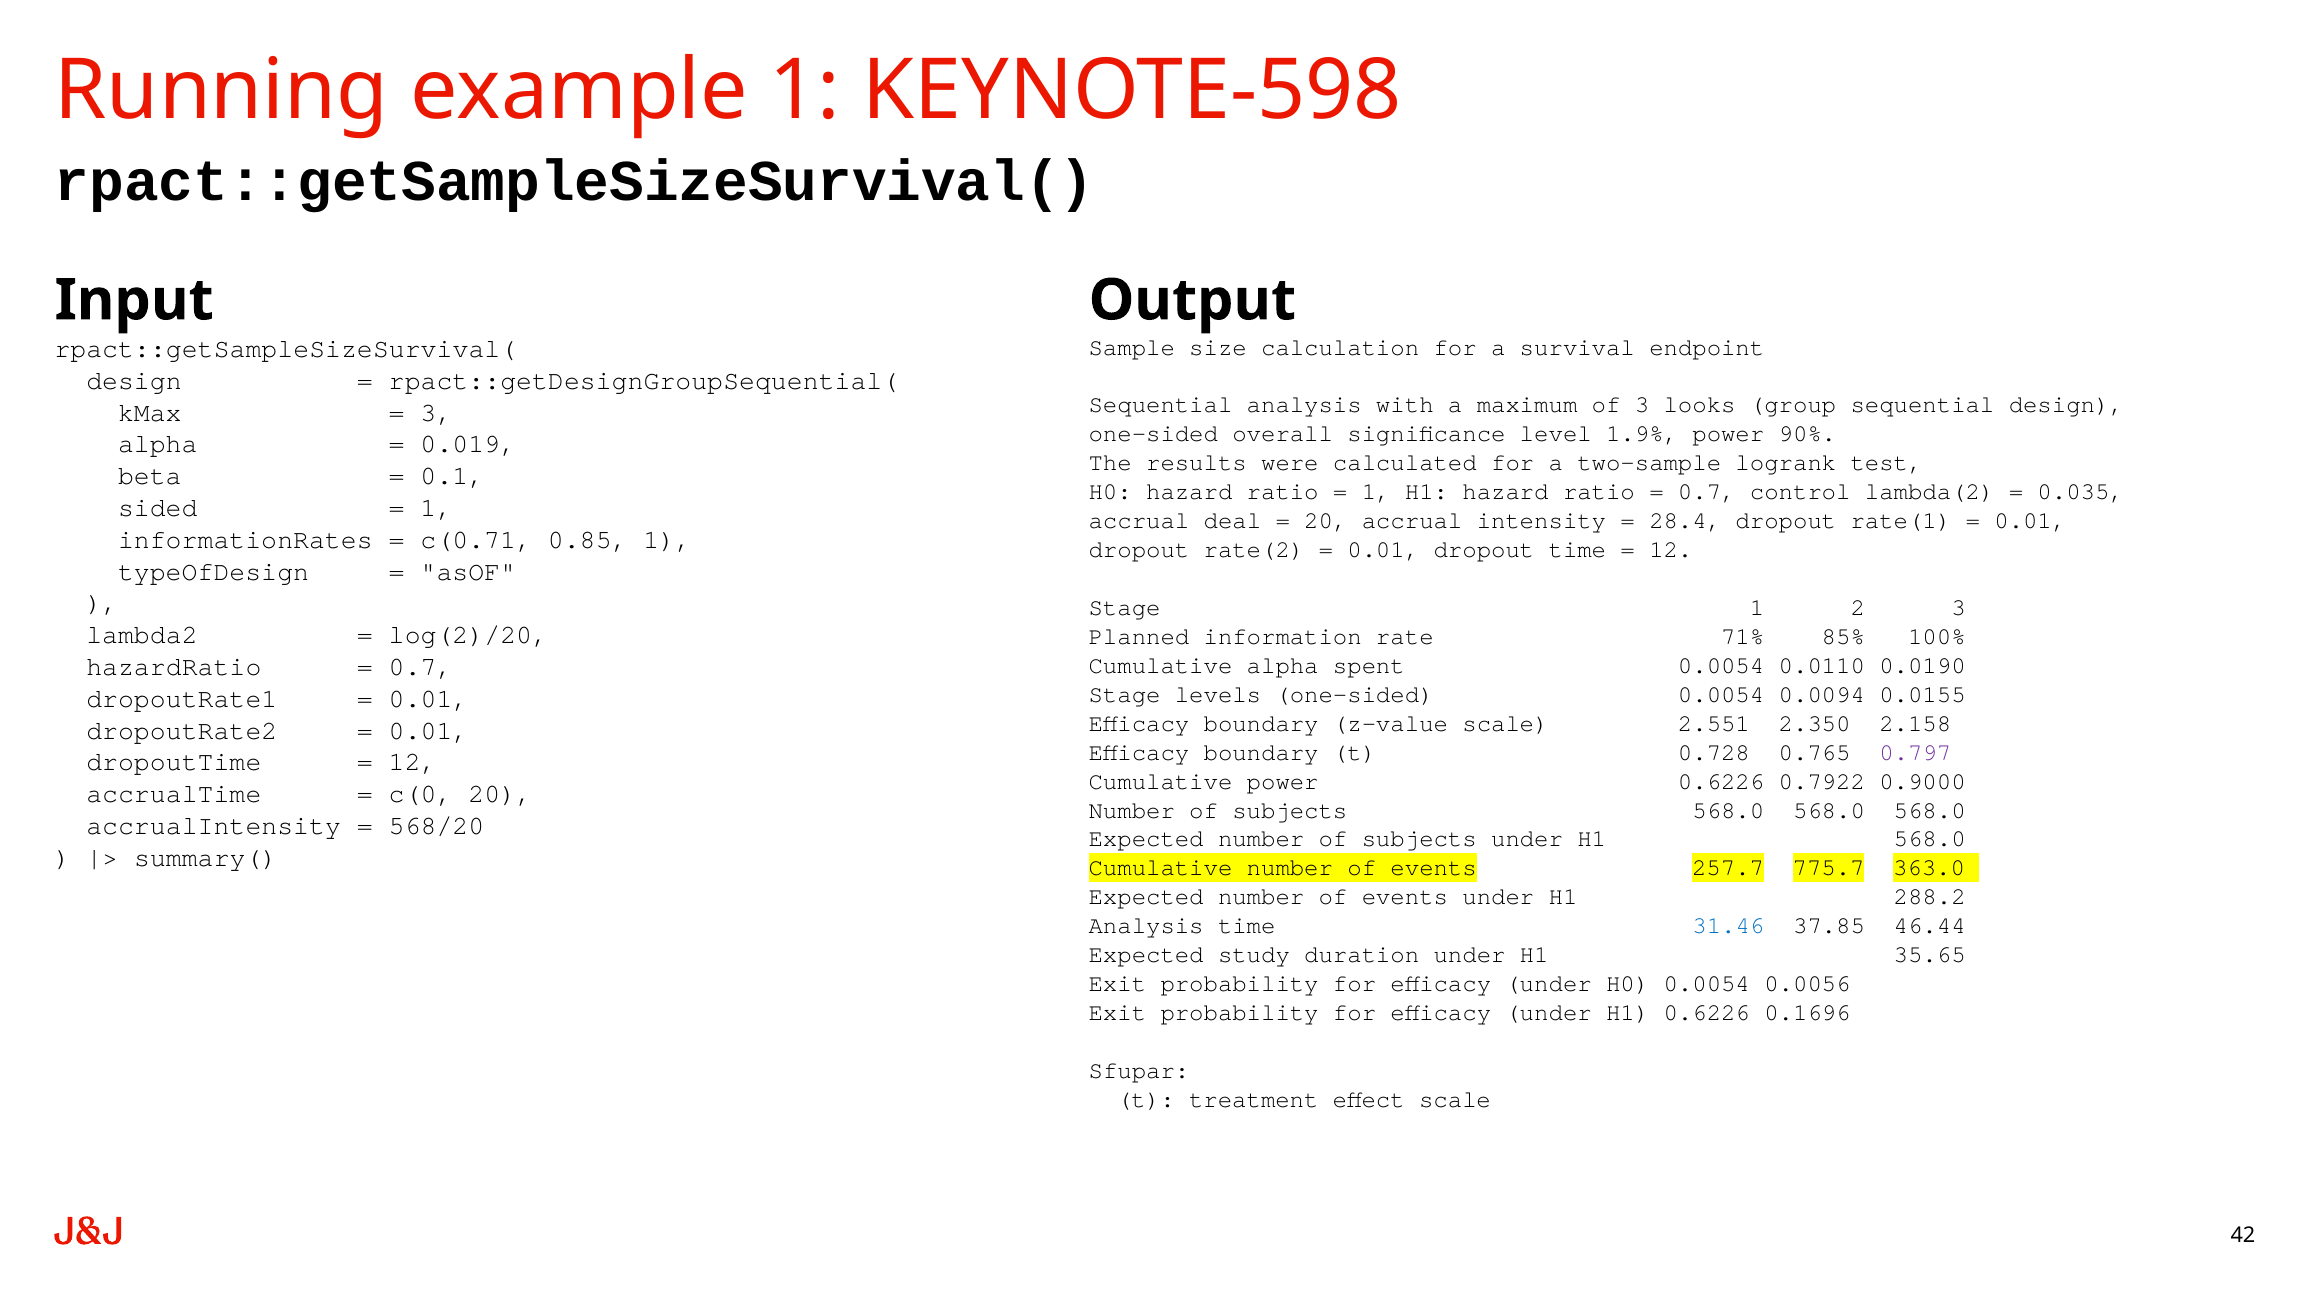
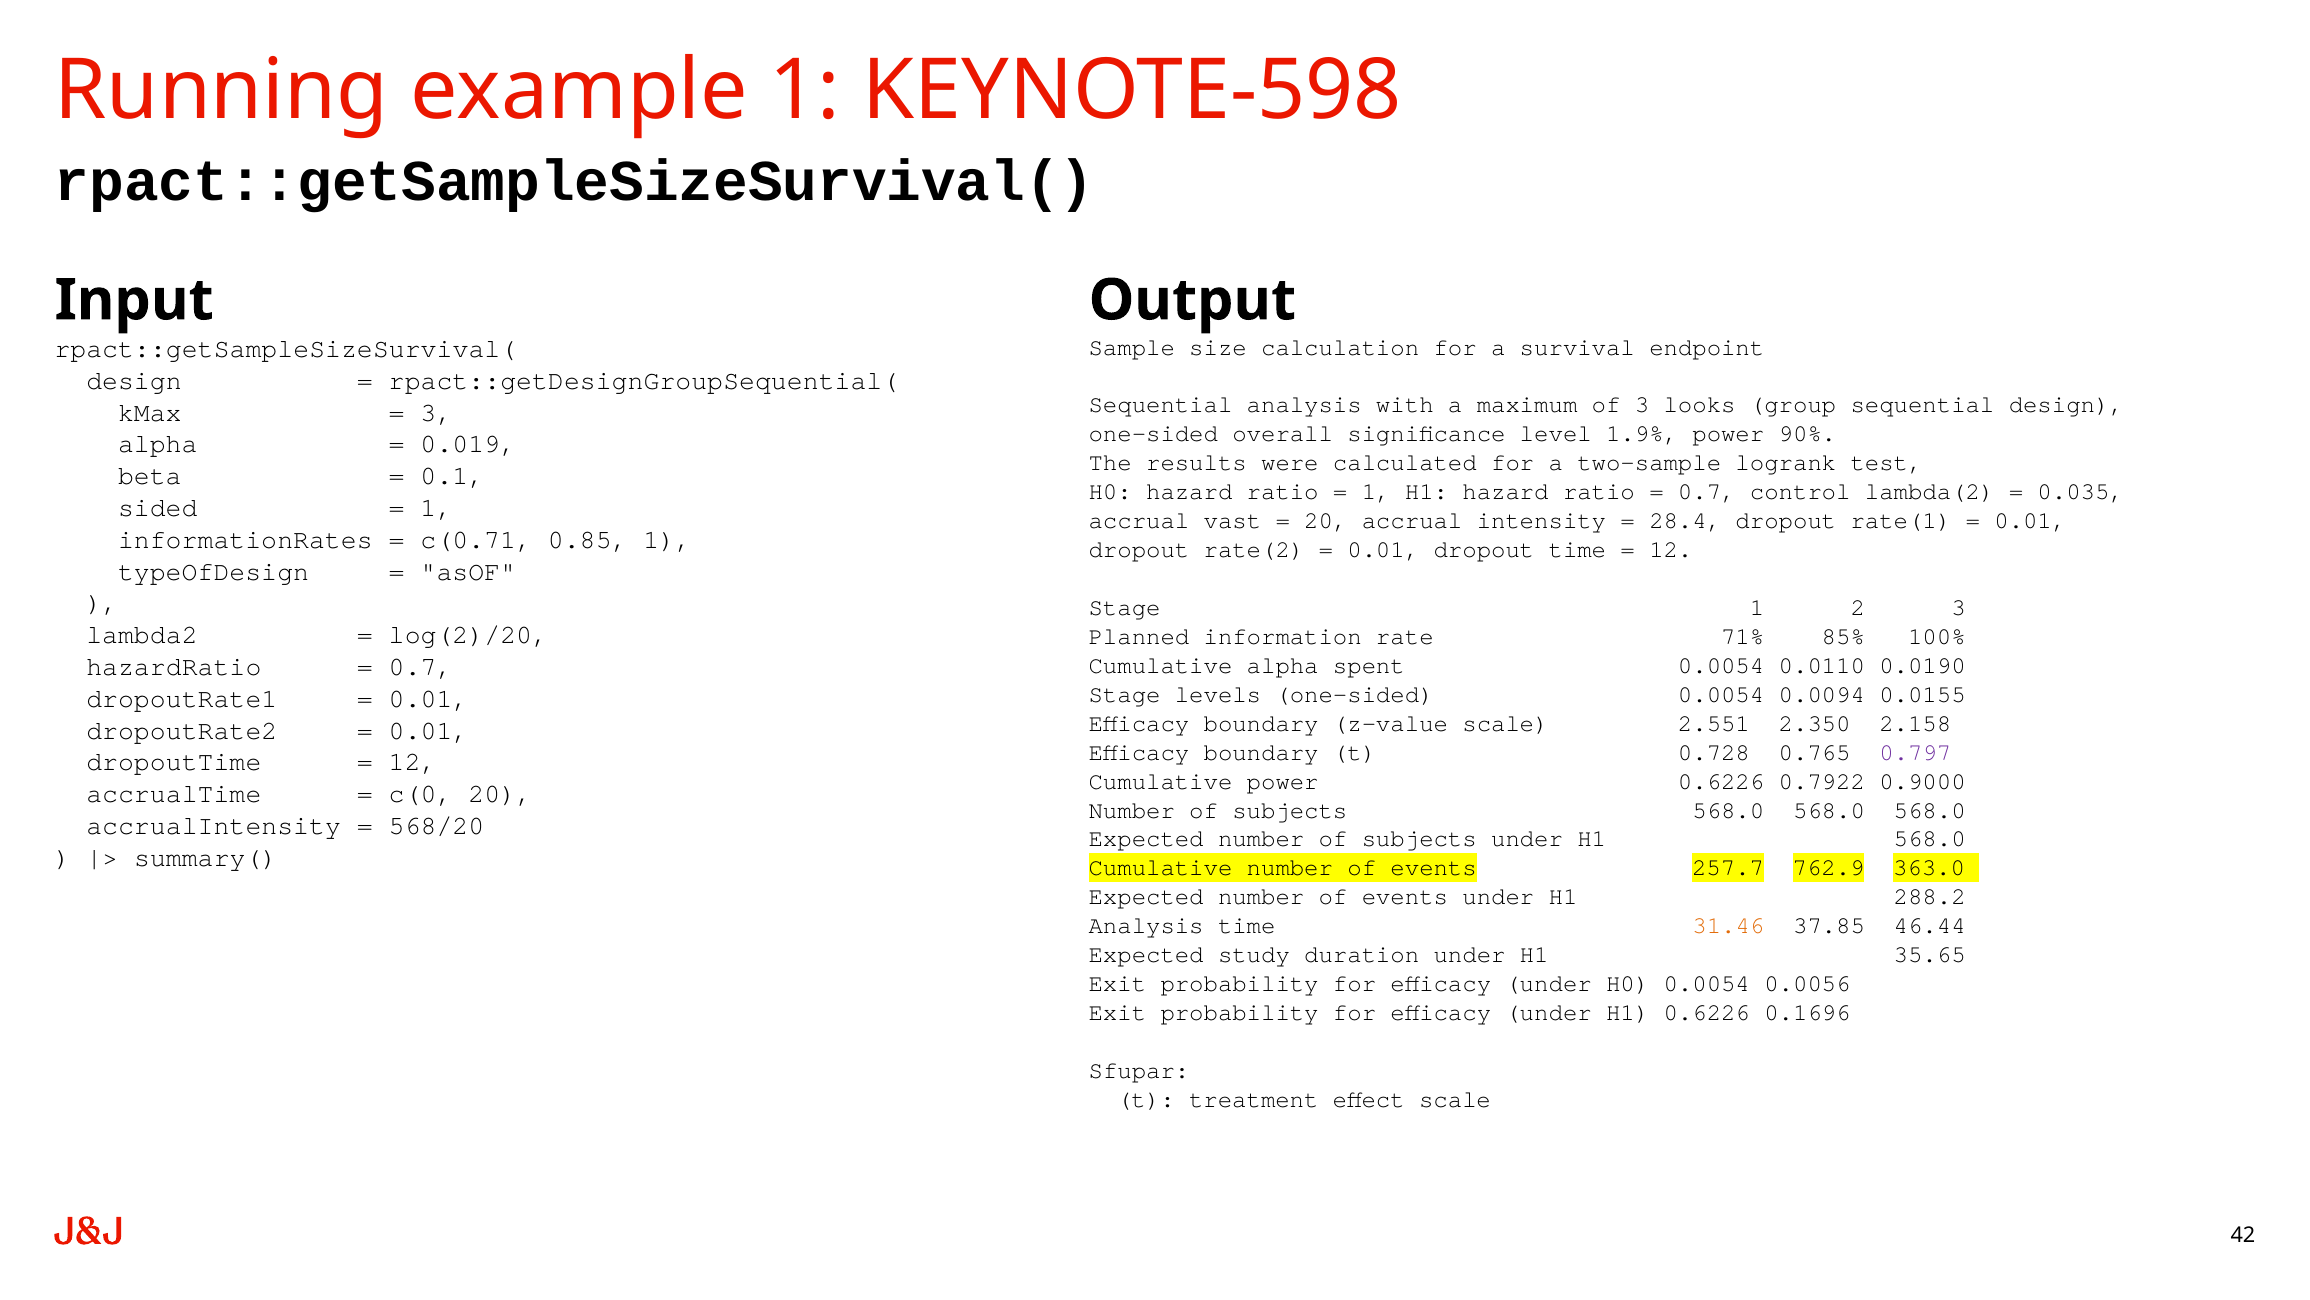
deal: deal -> vast (1232, 520)
775.7: 775.7 -> 762.9 (1829, 868)
31.46 colour: blue -> orange (1728, 925)
